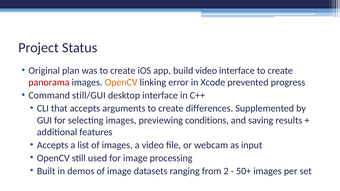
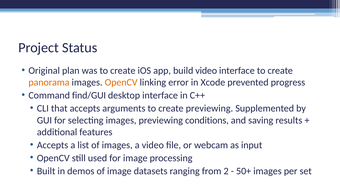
panorama colour: red -> orange (49, 83)
still/GUI: still/GUI -> find/GUI (89, 96)
create differences: differences -> previewing (209, 108)
